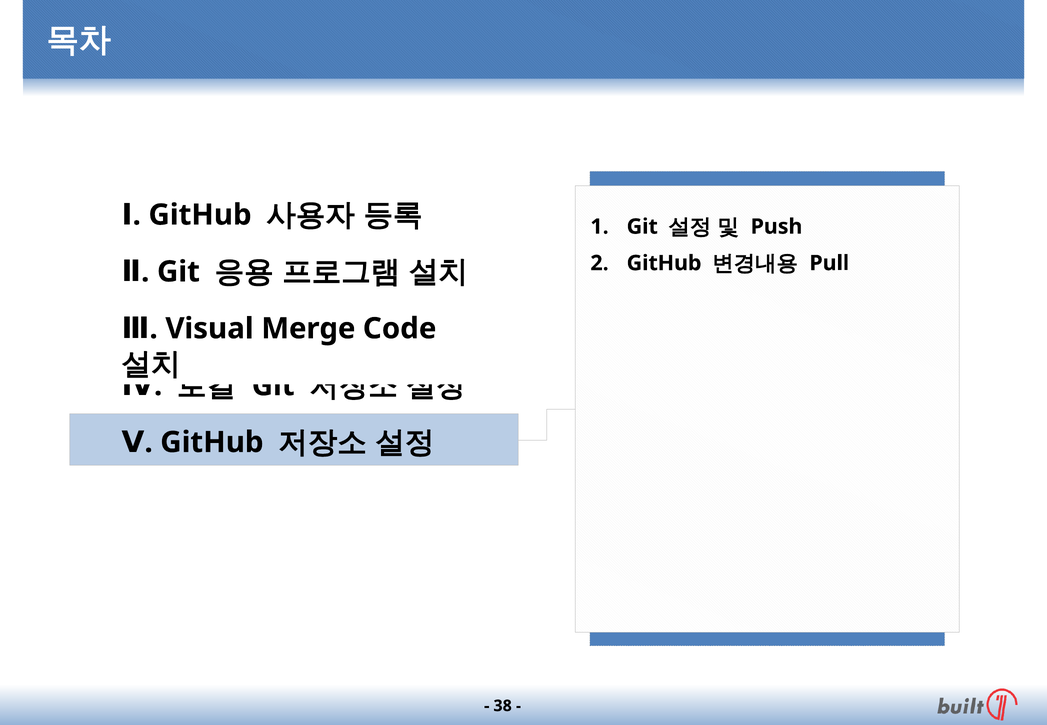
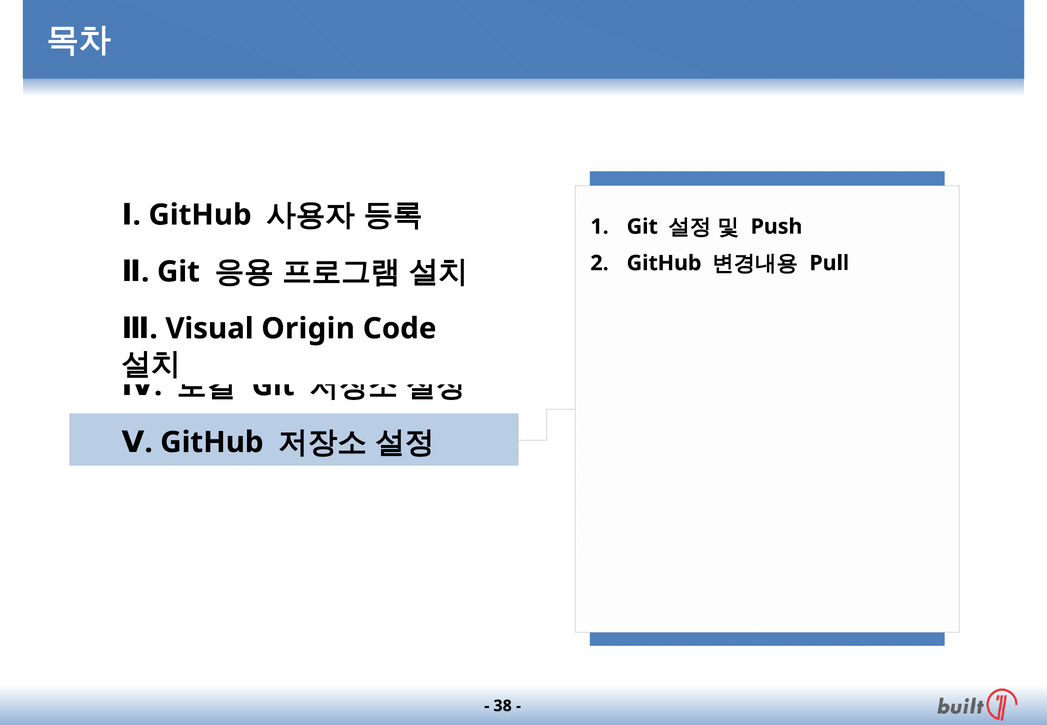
Merge: Merge -> Origin (308, 328)
